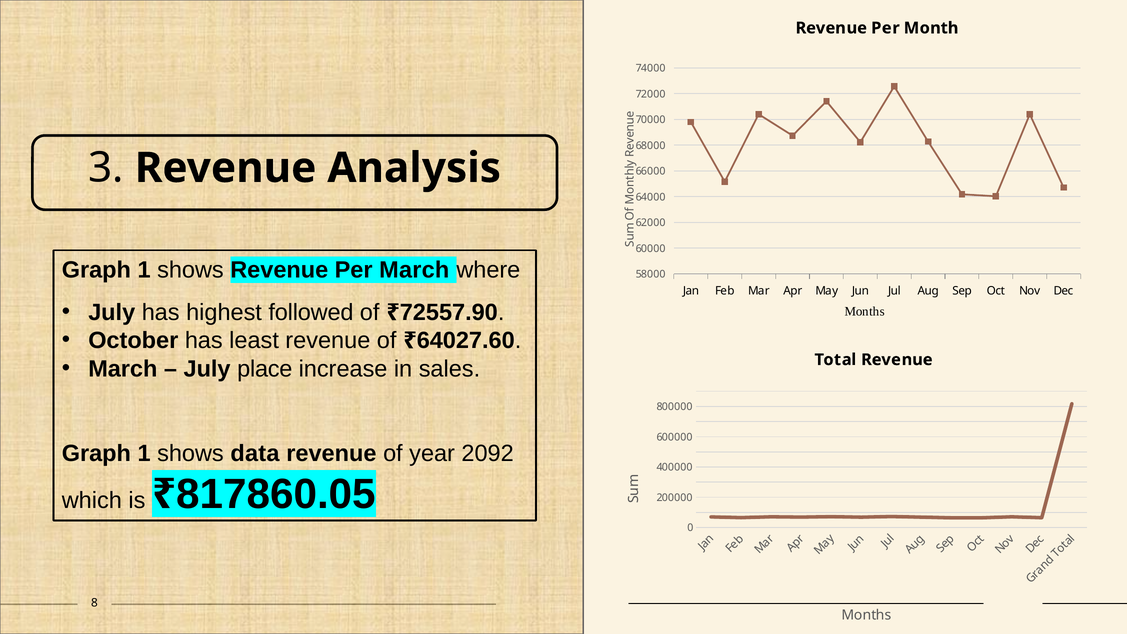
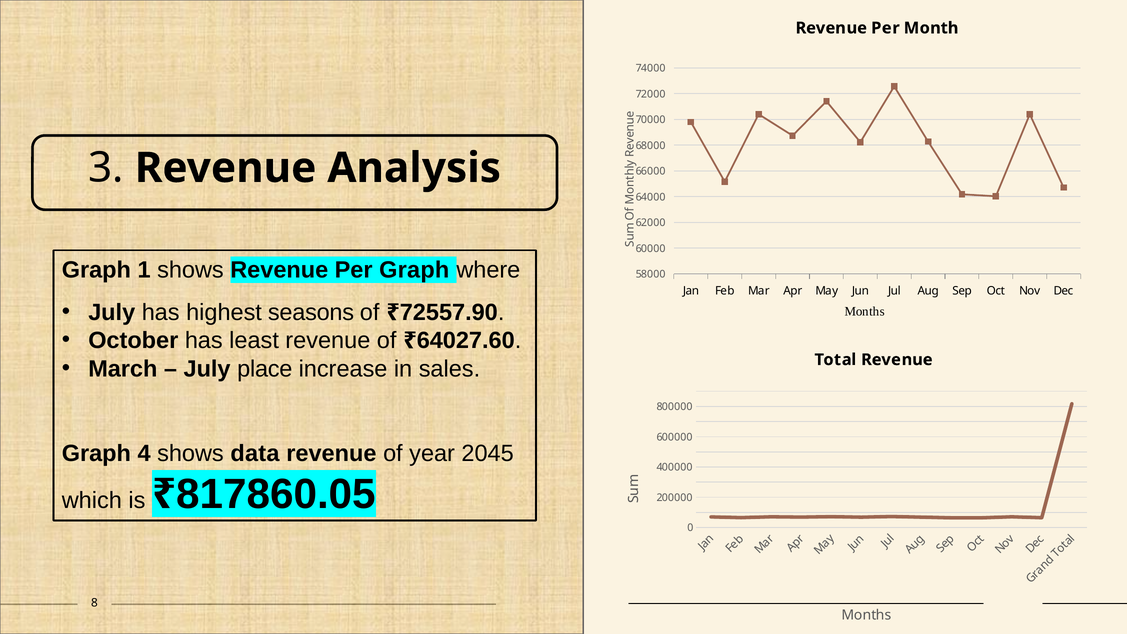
Per March: March -> Graph (414, 270)
followed: followed -> seasons (311, 312)
1: 1 -> 4 (144, 453)
2092: 2092 -> 2045 (488, 453)
